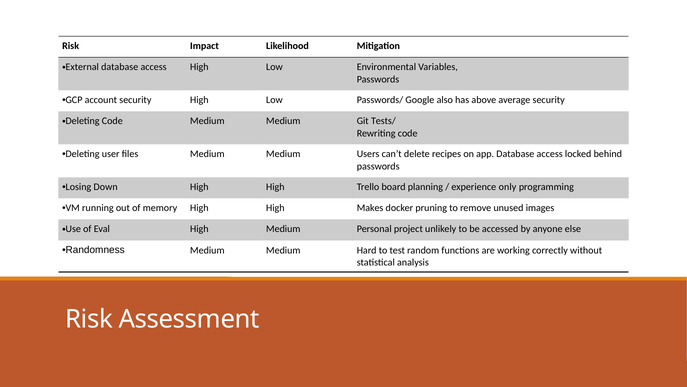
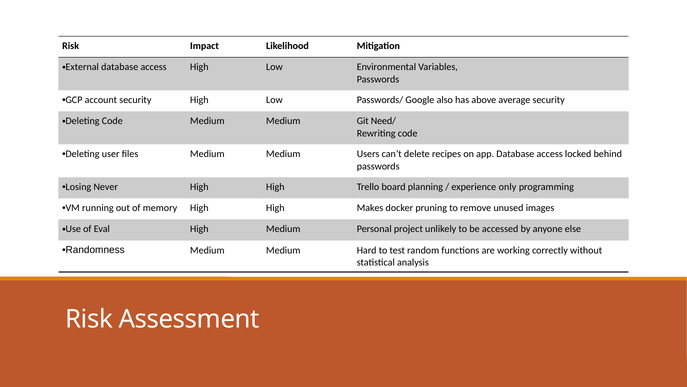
Tests/: Tests/ -> Need/ (383, 121)
Down: Down -> Never (106, 187)
